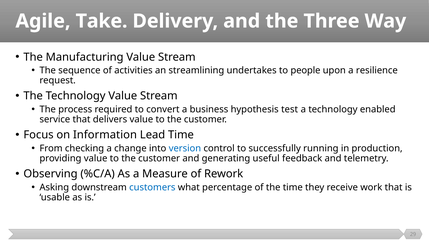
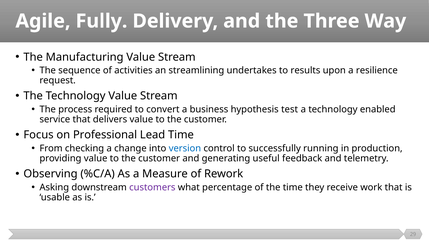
Take: Take -> Fully (102, 21)
people: people -> results (305, 70)
Information: Information -> Professional (105, 135)
customers colour: blue -> purple (152, 187)
